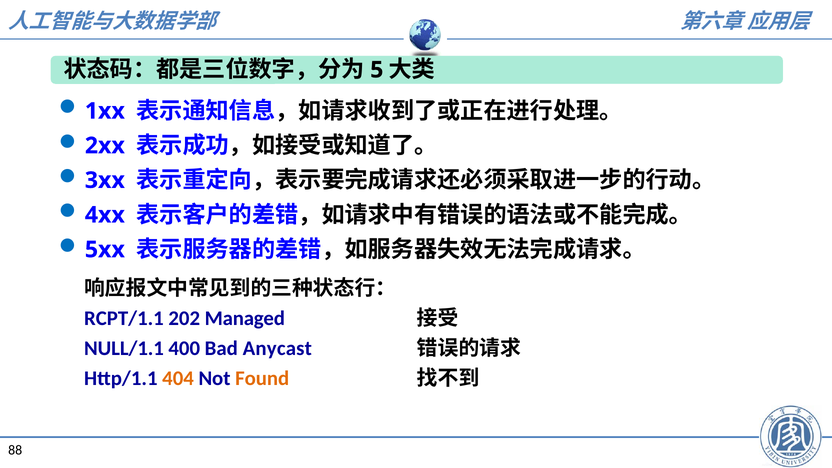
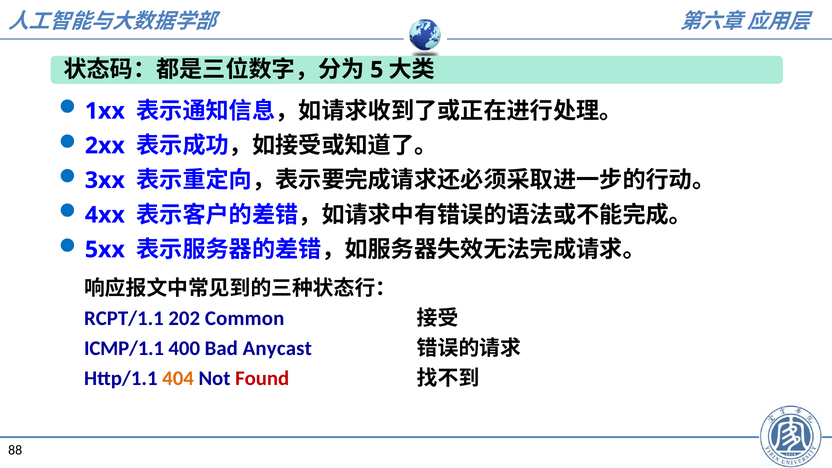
Managed: Managed -> Common (245, 319)
NULL/1.1: NULL/1.1 -> ICMP/1.1 (124, 349)
Found colour: orange -> red (262, 379)
